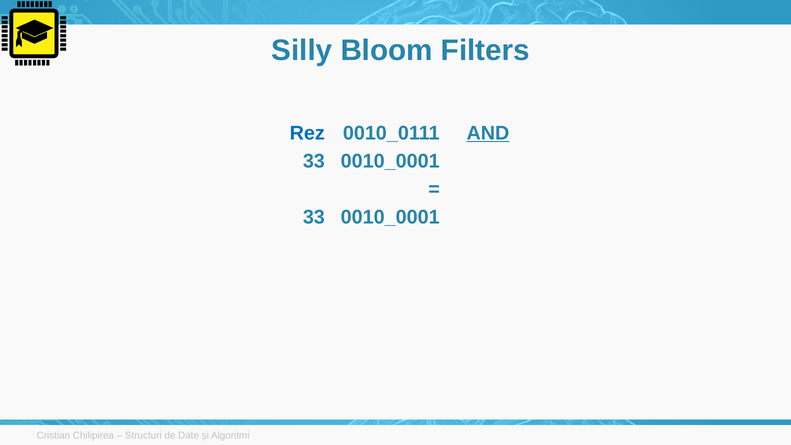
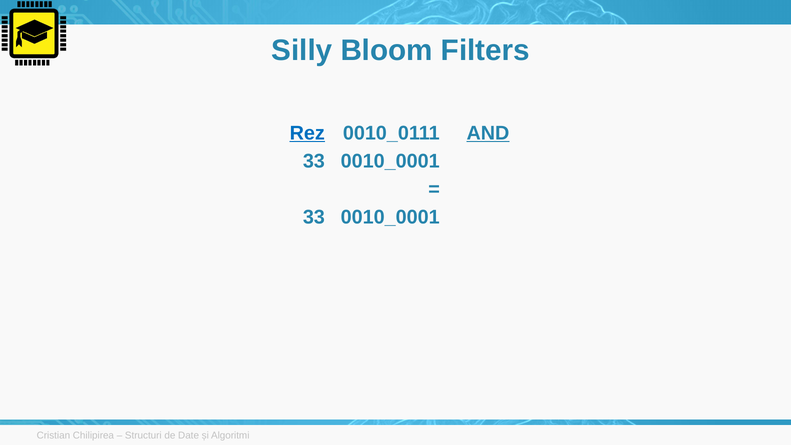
Rez underline: none -> present (307, 133)
